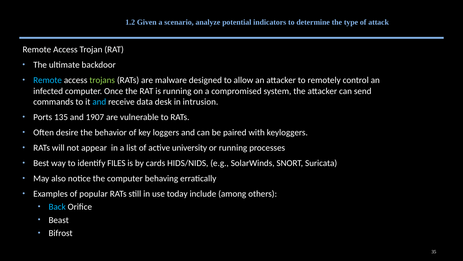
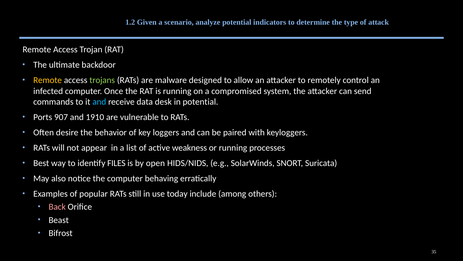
Remote colour: light blue -> yellow (48, 80)
in intrusion: intrusion -> potential (200, 102)
135: 135 -> 907 (61, 117)
1907: 1907 -> 1910 (95, 117)
university: university -> weakness (189, 148)
cards: cards -> open (155, 163)
Back colour: light blue -> pink (57, 207)
